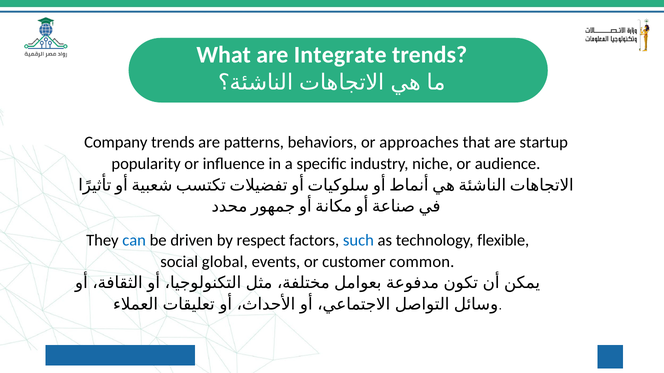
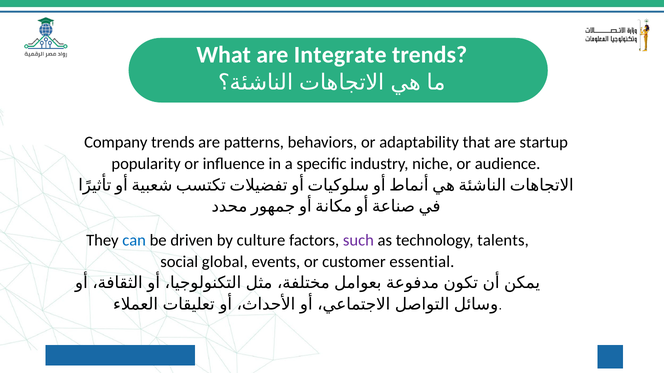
approaches: approaches -> adaptability (419, 143)
respect: respect -> culture (261, 241)
such colour: blue -> purple (358, 241)
flexible: flexible -> talents (503, 241)
common: common -> essential (422, 262)
